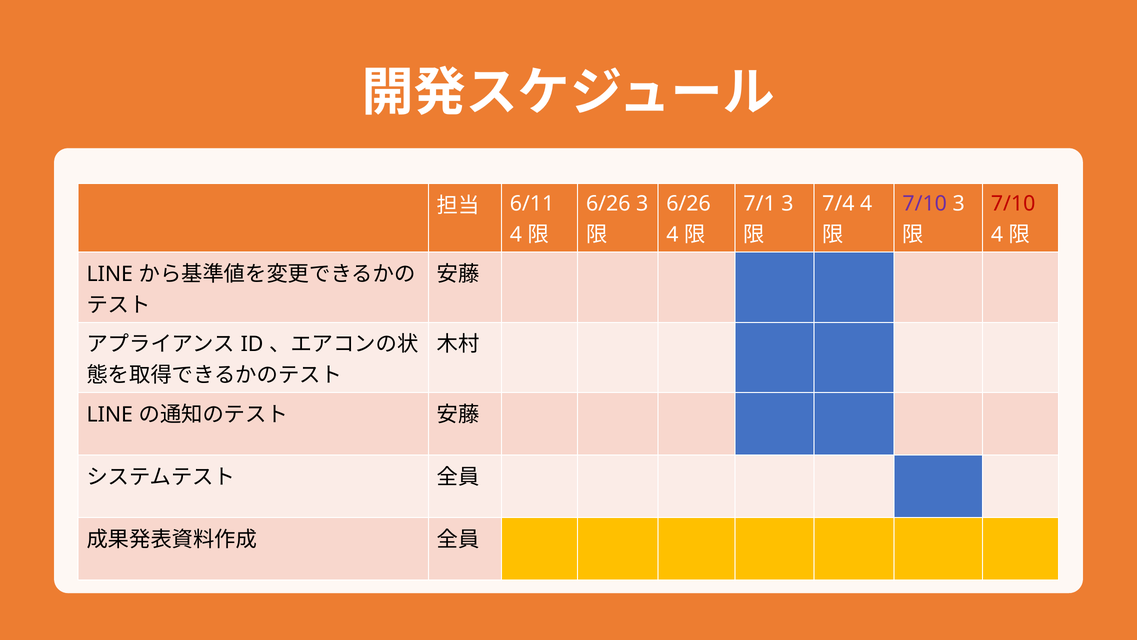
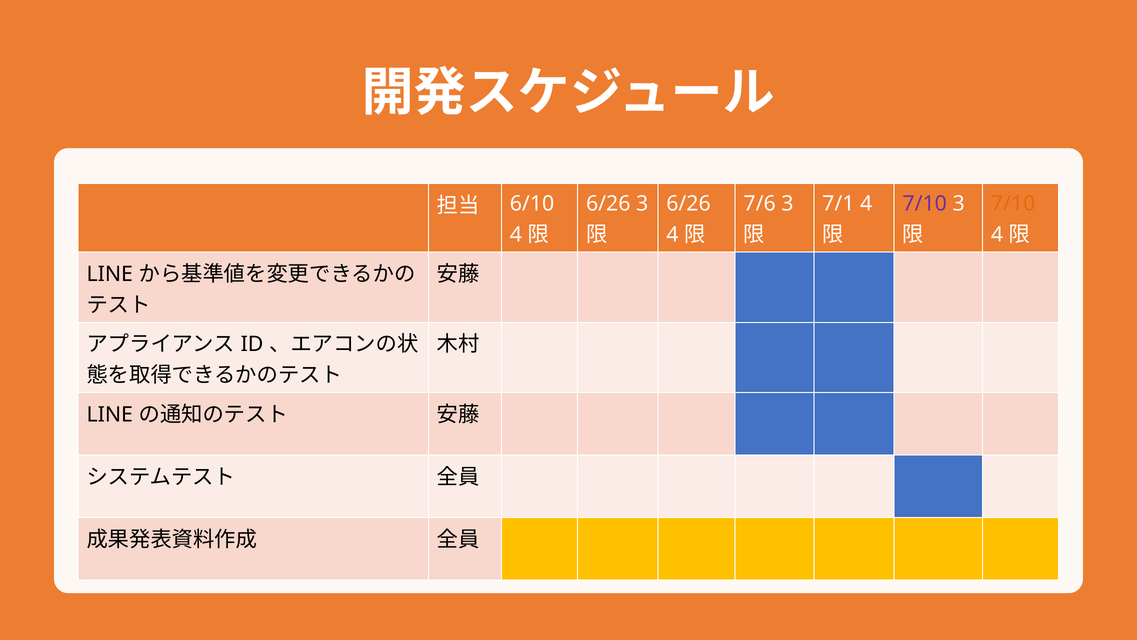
6/11: 6/11 -> 6/10 (532, 203)
7/1: 7/1 -> 7/6 (760, 203)
7/4: 7/4 -> 7/1 (838, 203)
7/10 colour: red -> orange (1013, 203)
